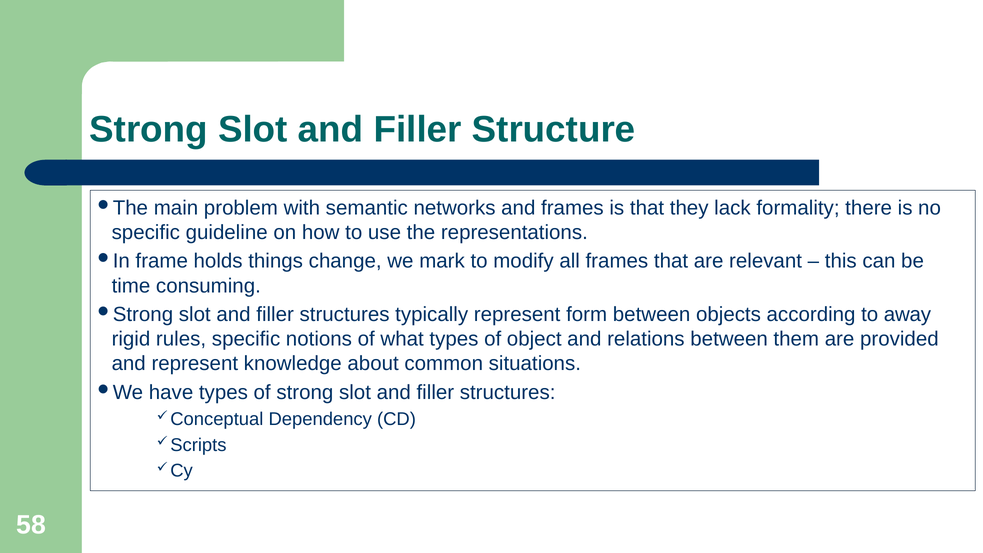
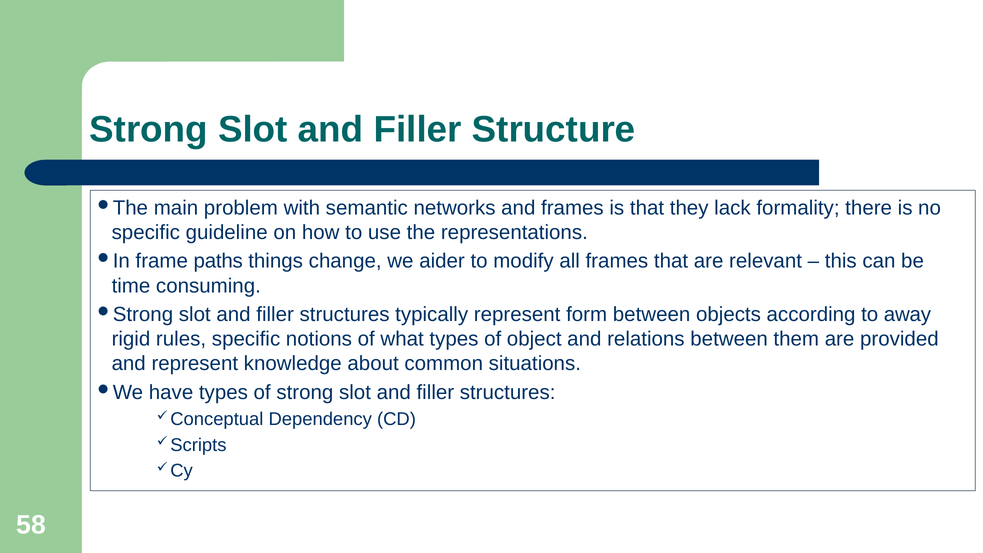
holds: holds -> paths (218, 261)
mark: mark -> aider (442, 261)
